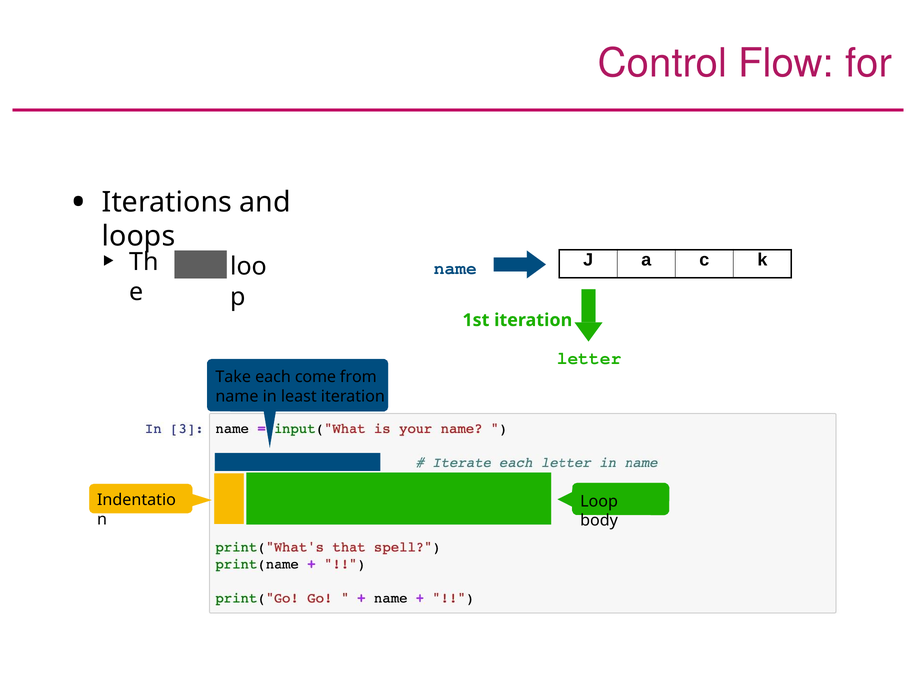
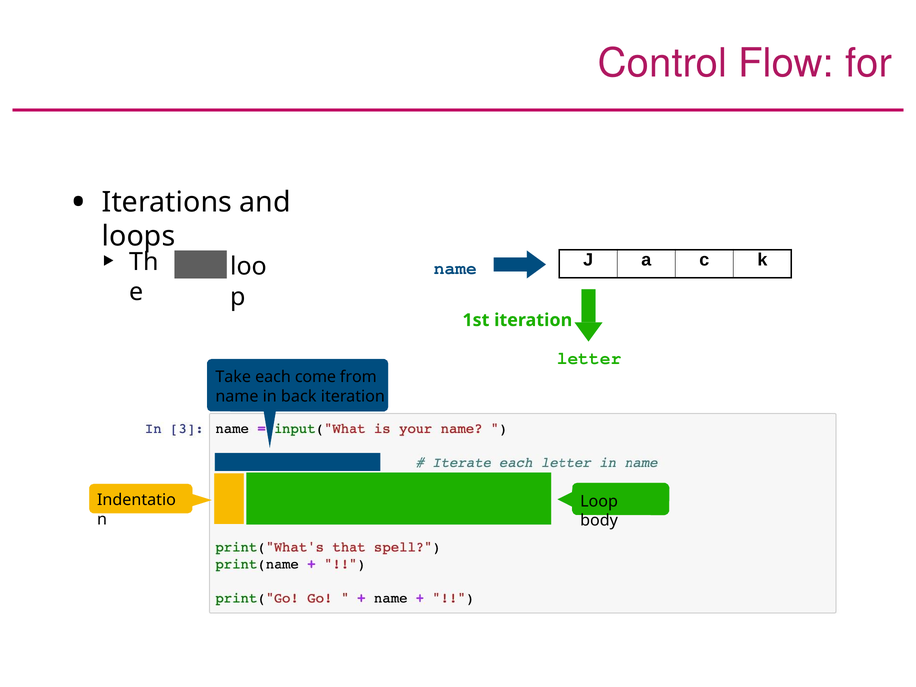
least: least -> back (299, 397)
